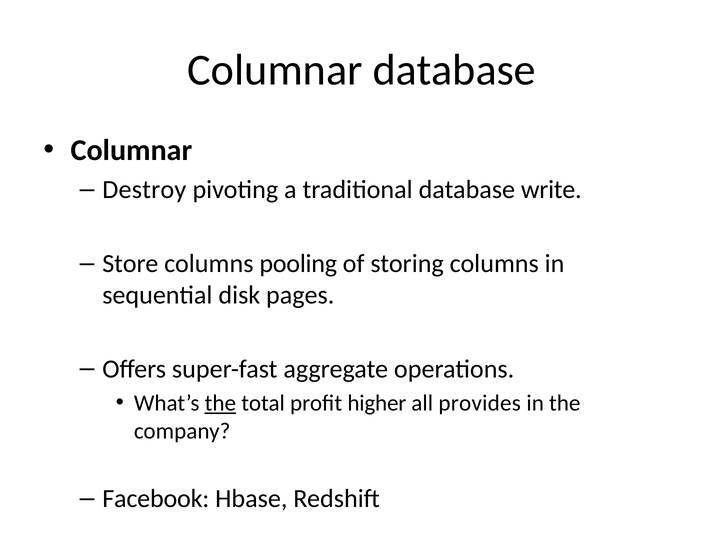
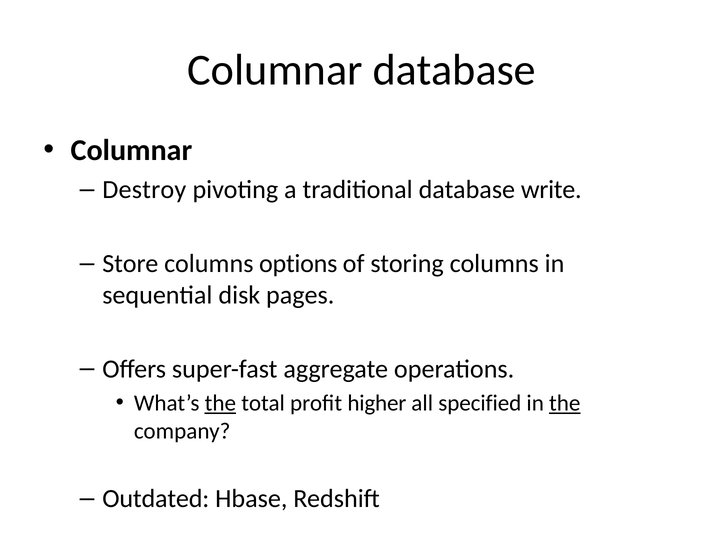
pooling: pooling -> options (298, 264)
provides: provides -> specified (480, 403)
the underline: none -> present (565, 403)
Facebook: Facebook -> Outdated (156, 499)
